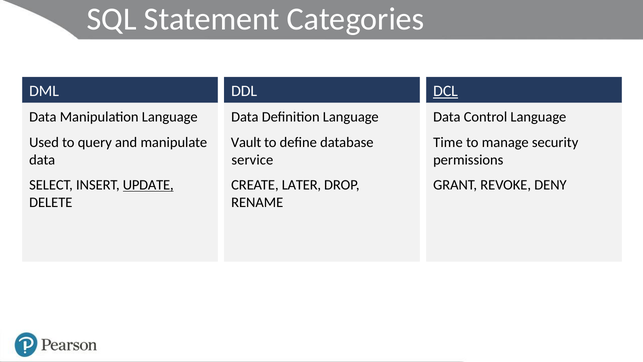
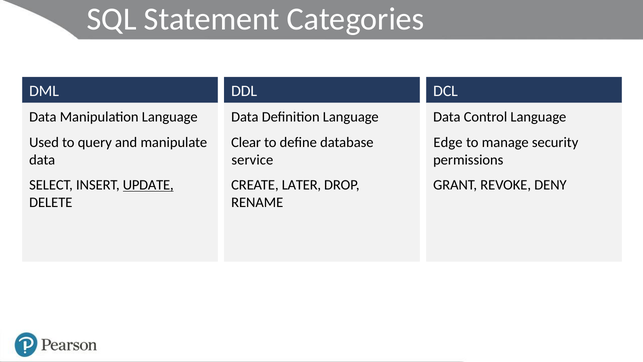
DCL underline: present -> none (446, 91)
Vault: Vault -> Clear (246, 142)
Time: Time -> Edge (448, 142)
